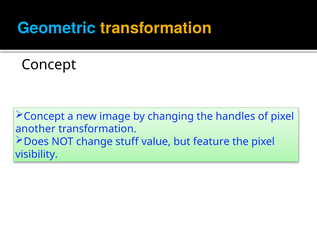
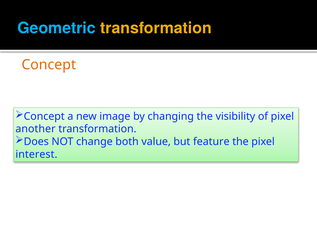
Concept colour: black -> orange (49, 65)
handles: handles -> visibility (235, 116)
stuff: stuff -> both (127, 142)
visibility: visibility -> interest (36, 154)
